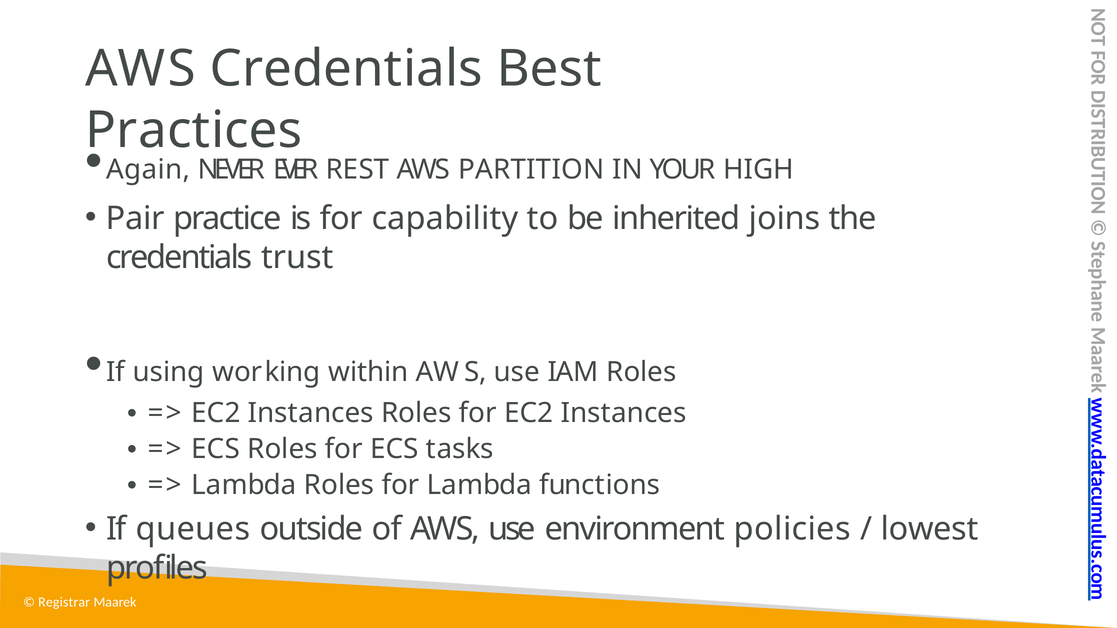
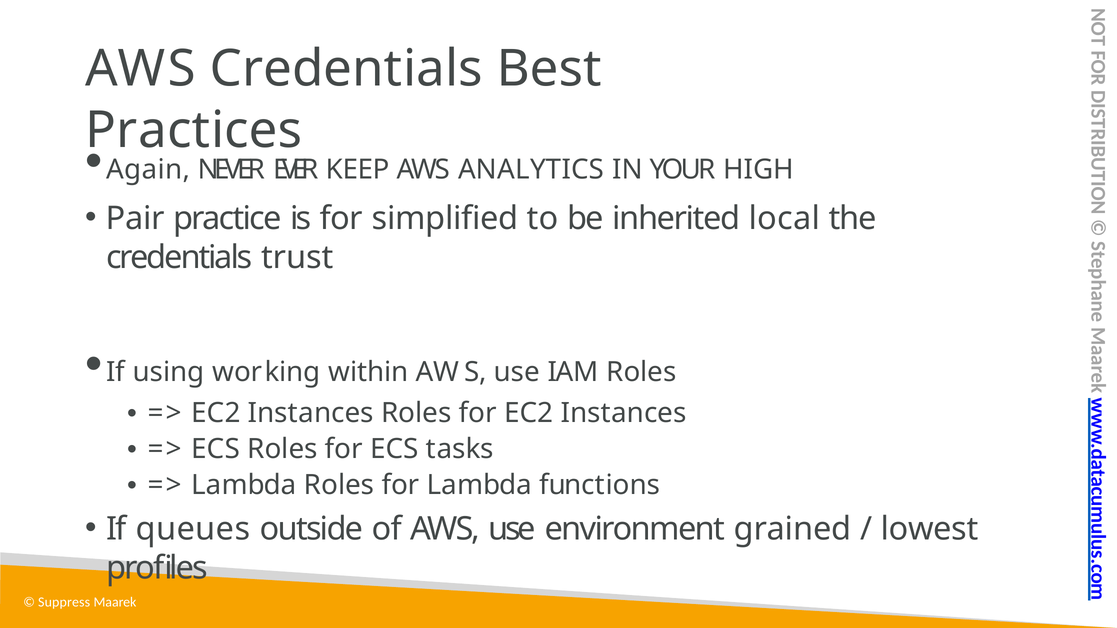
REST: REST -> KEEP (358, 170)
PARTITION: PARTITION -> ANALYTICS (531, 170)
capability: capability -> simplified (445, 218)
joins: joins -> local (784, 218)
policies: policies -> grained (793, 529)
Registrar: Registrar -> Suppress (64, 602)
